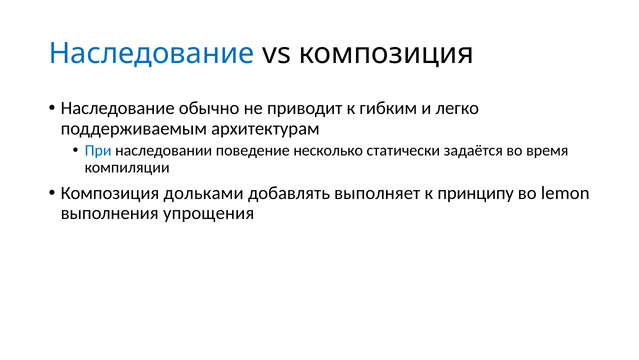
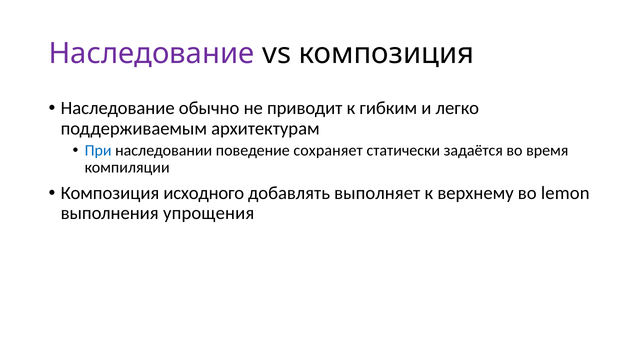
Наследование colour: blue -> purple (152, 54)
несколько: несколько -> сохраняет (328, 150)
дольками: дольками -> исходного (204, 193)
принципу: принципу -> верхнему (476, 193)
